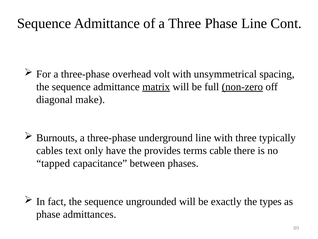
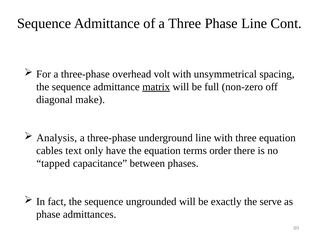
non-zero underline: present -> none (242, 87)
Burnouts: Burnouts -> Analysis (57, 138)
three typically: typically -> equation (277, 138)
the provides: provides -> equation (162, 150)
cable: cable -> order (220, 150)
types: types -> serve (271, 201)
